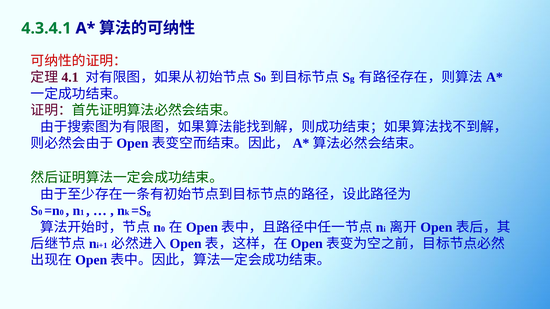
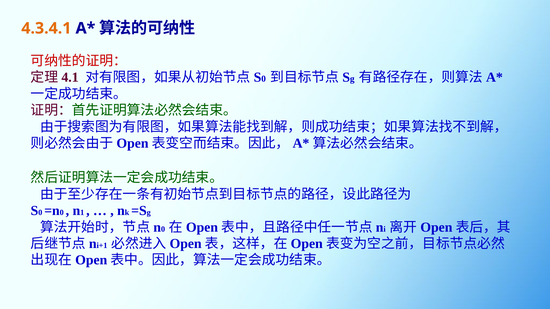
4.3.4.1 colour: green -> orange (46, 28)
